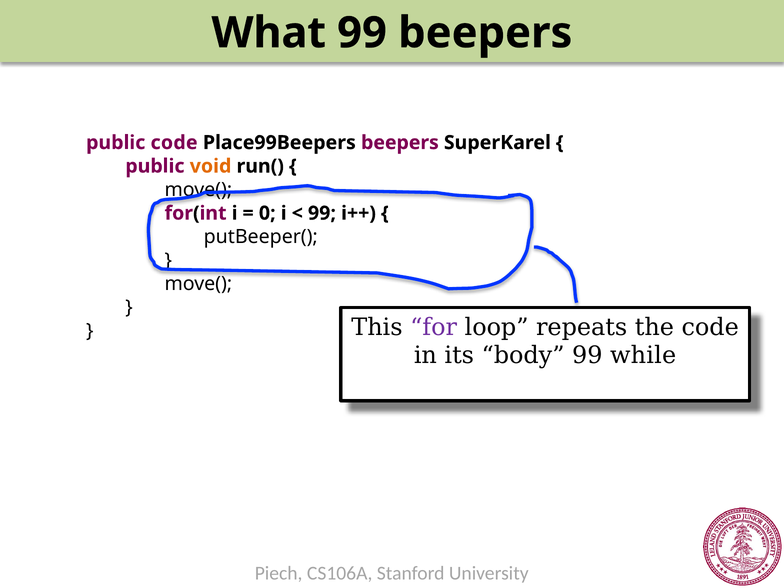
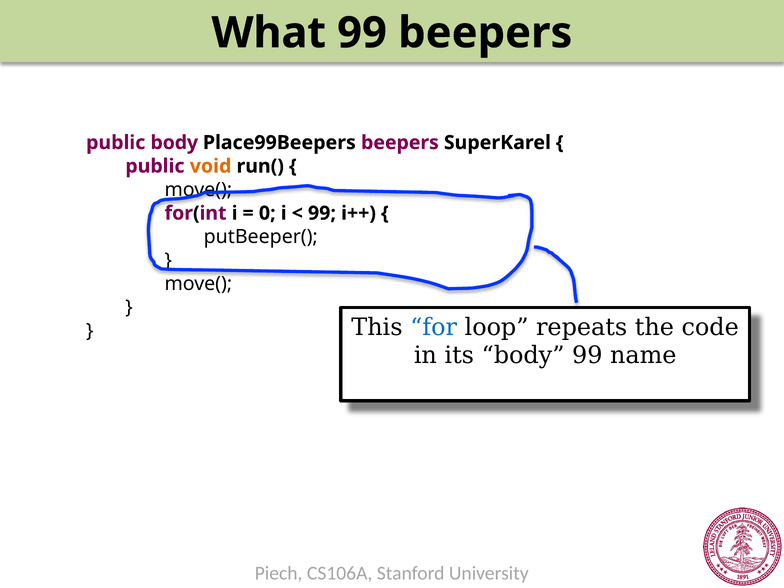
public code: code -> body (174, 143)
for colour: purple -> blue (434, 327)
while: while -> name (643, 355)
